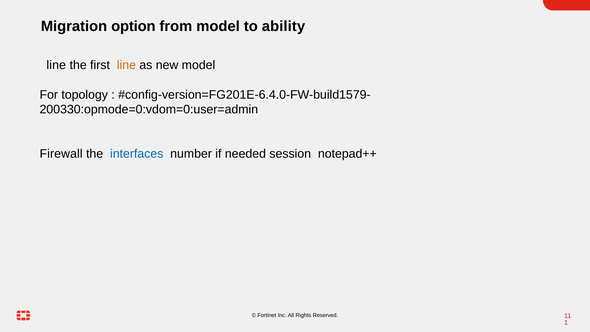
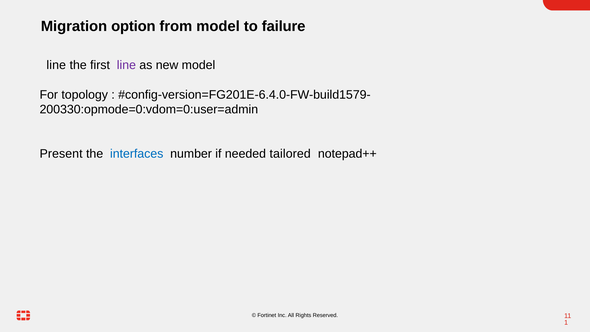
ability: ability -> failure (284, 26)
line colour: orange -> purple (126, 65)
Firewall: Firewall -> Present (61, 154)
session: session -> tailored (290, 154)
